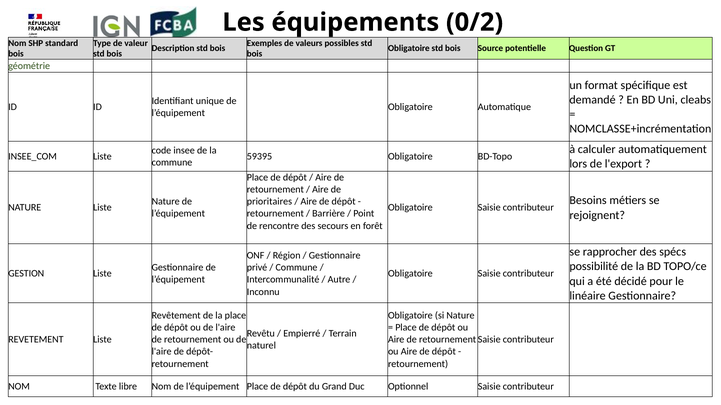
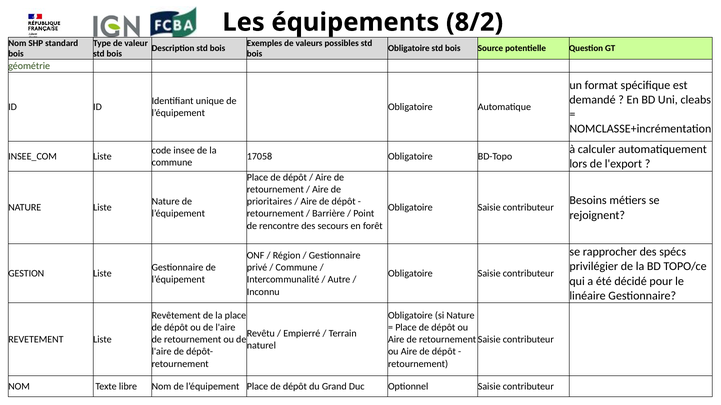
0/2: 0/2 -> 8/2 (475, 22)
59395: 59395 -> 17058 (259, 157)
possibilité: possibilité -> privilégier (594, 267)
